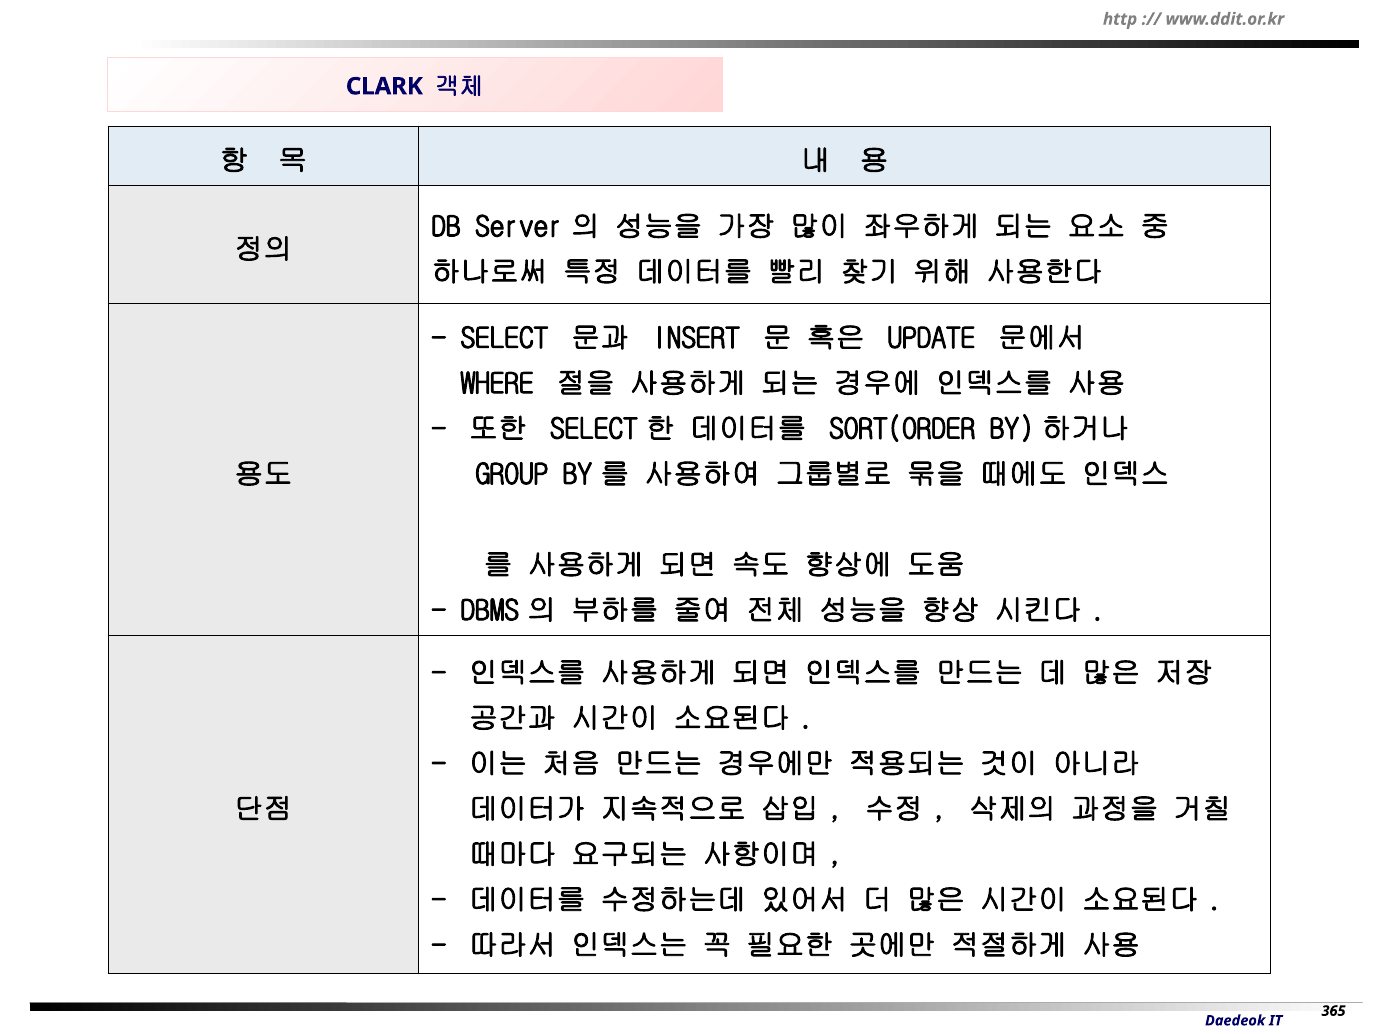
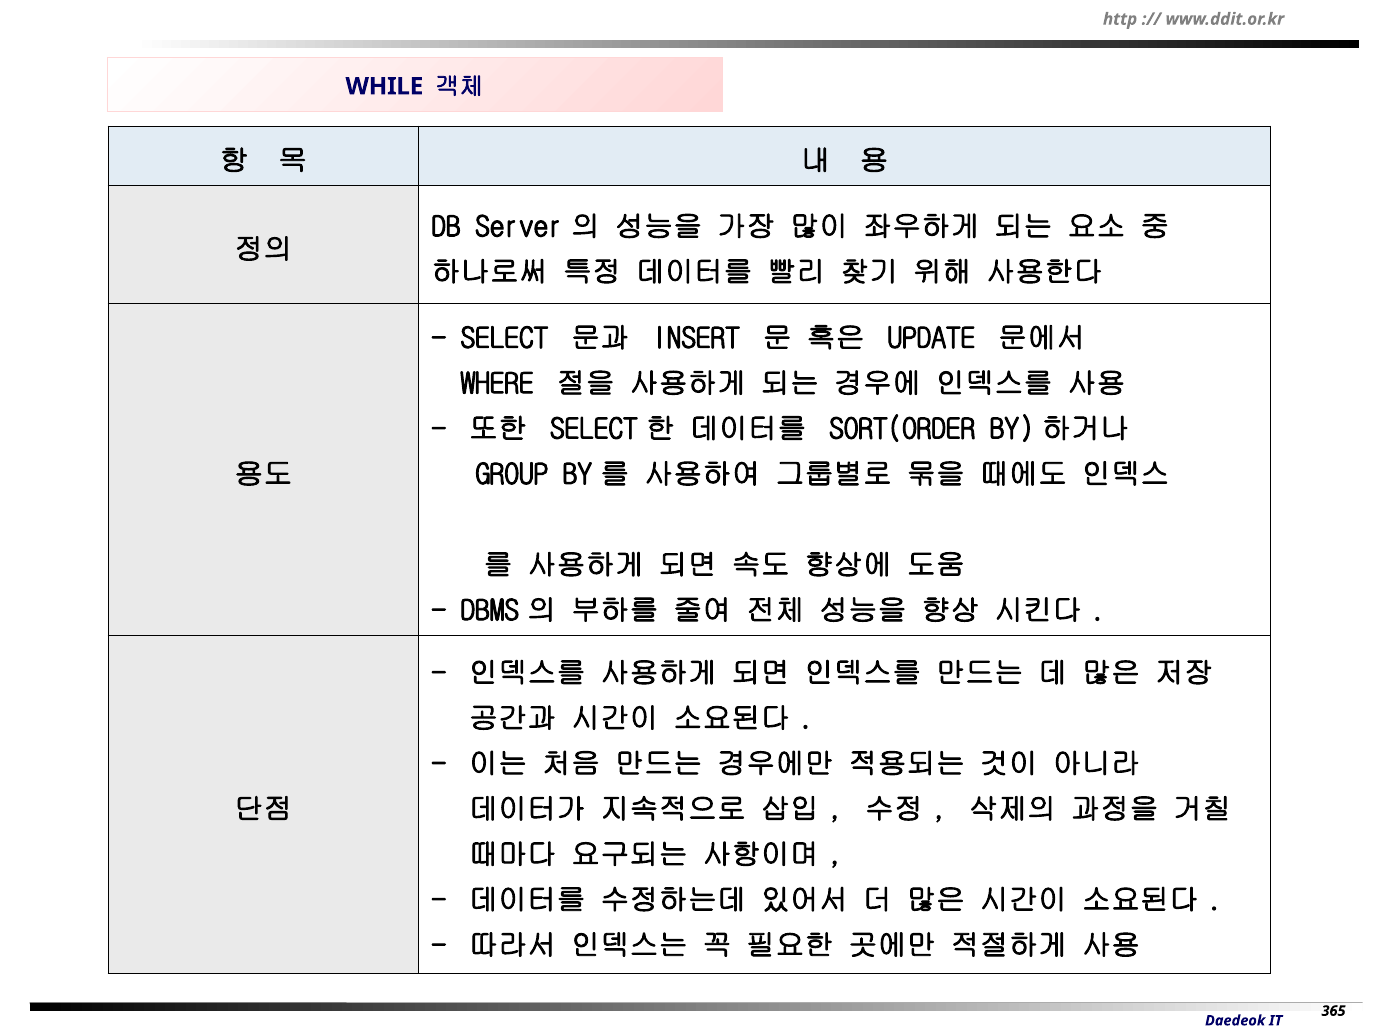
CLARK: CLARK -> WHILE (384, 86)
